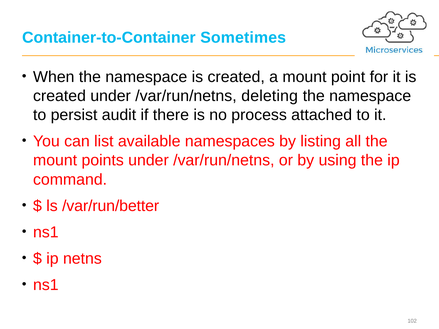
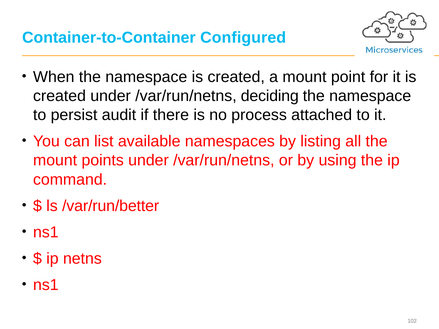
Sometimes: Sometimes -> Configured (243, 37)
deleting: deleting -> deciding (270, 96)
